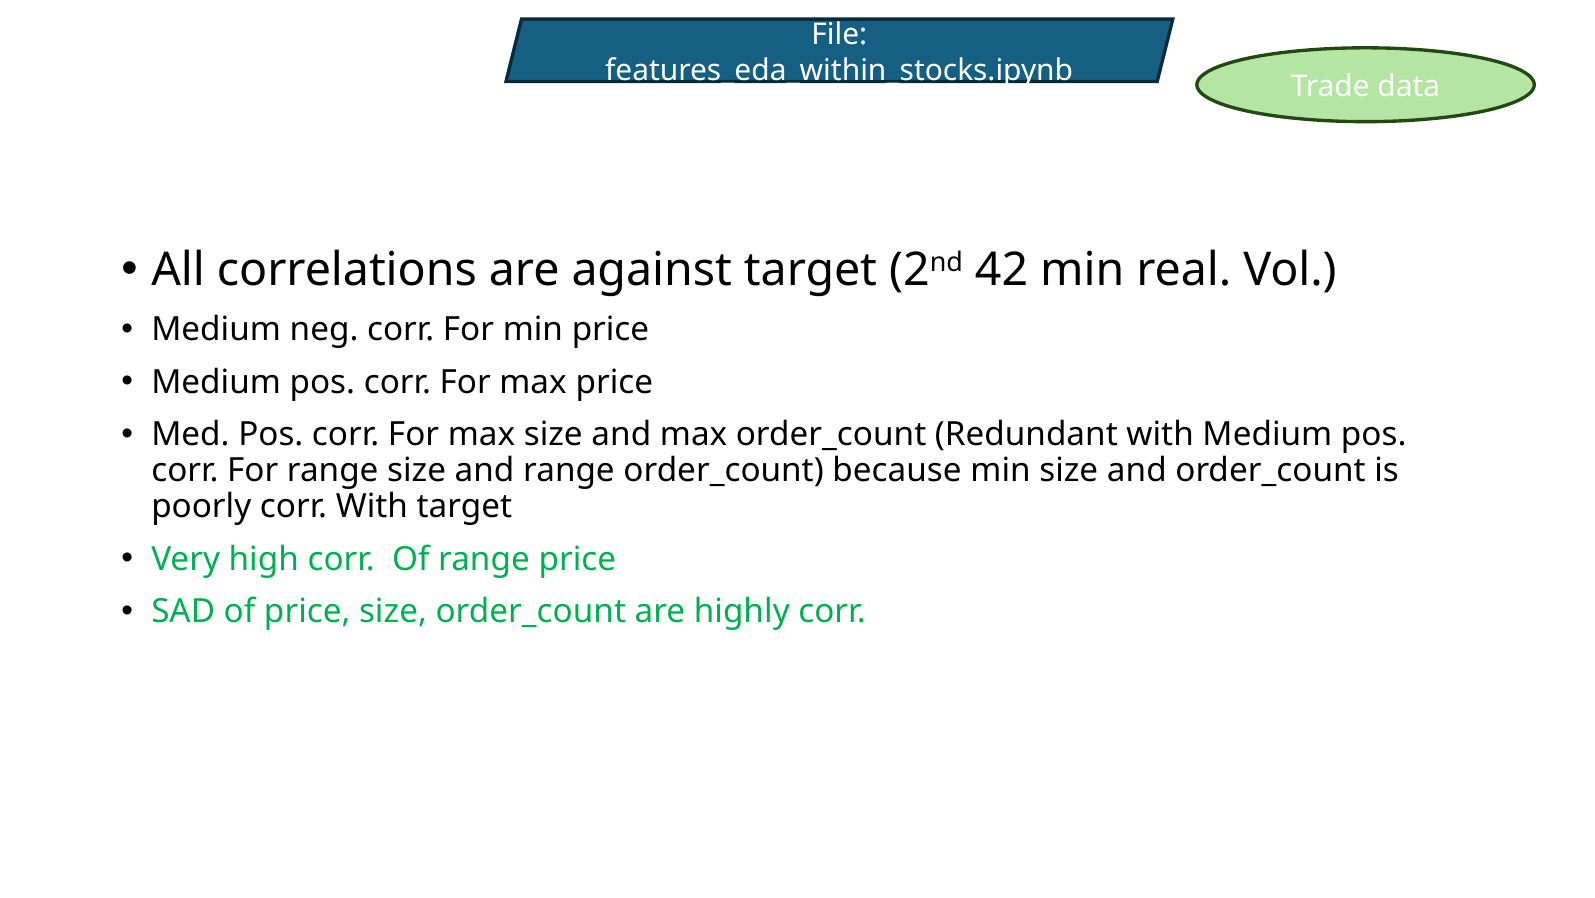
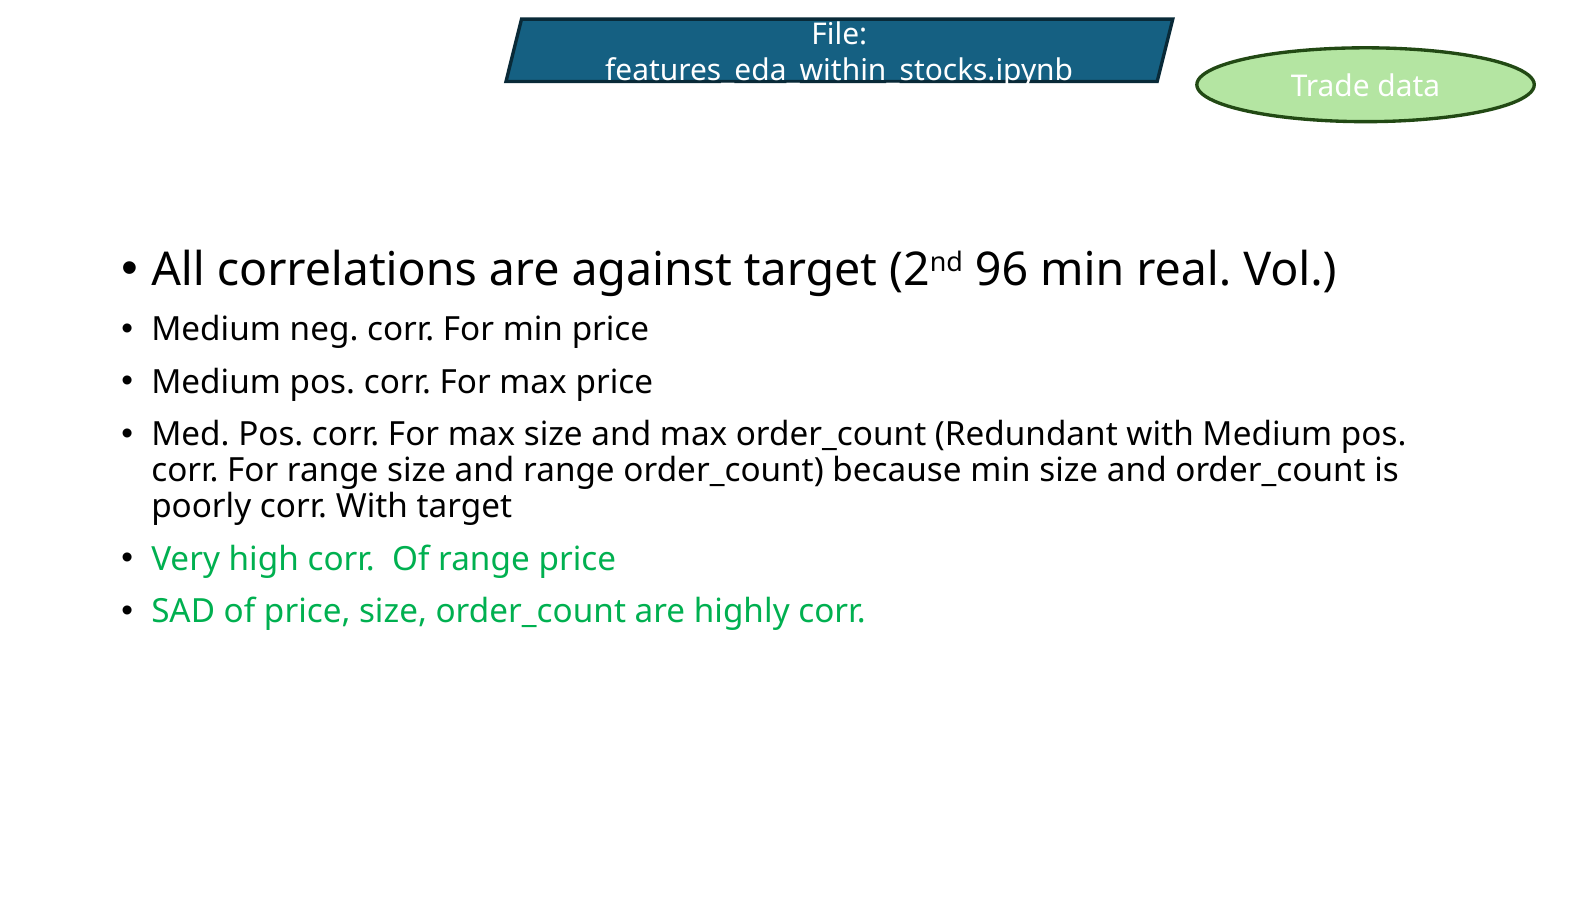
42: 42 -> 96 (1002, 270)
